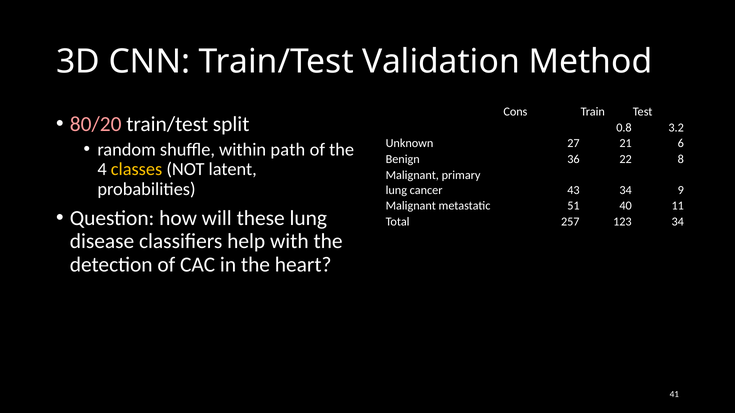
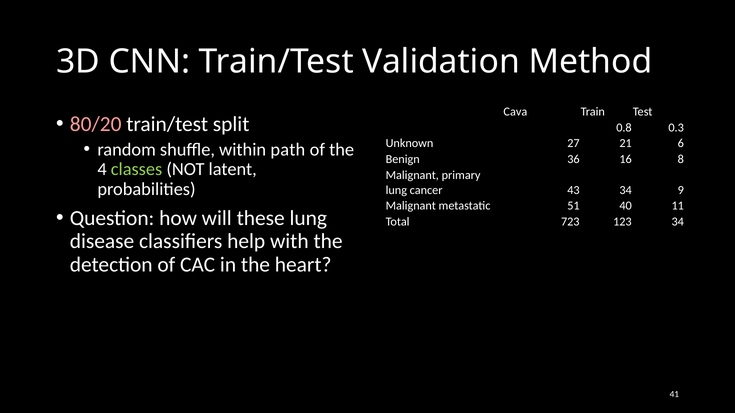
Cons: Cons -> Cava (515, 112)
3.2: 3.2 -> 0.3 (676, 128)
22: 22 -> 16 (626, 159)
classes colour: yellow -> light green (137, 169)
257: 257 -> 723 (570, 222)
